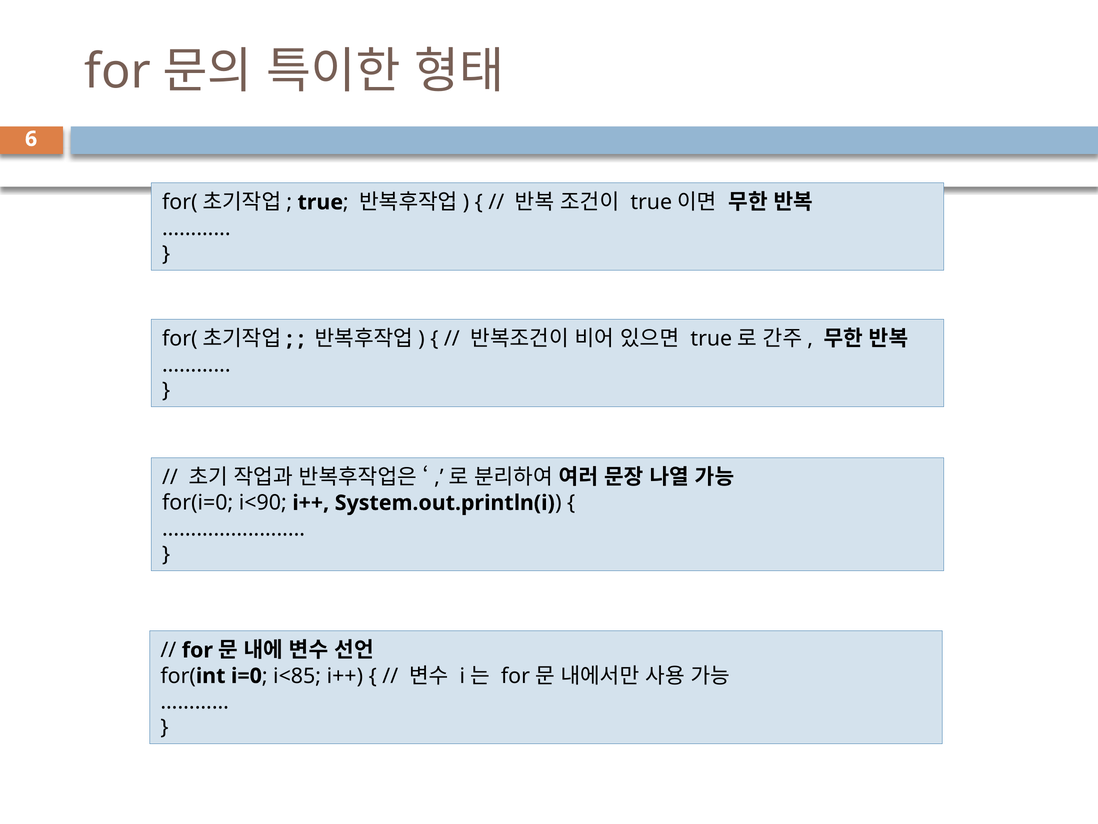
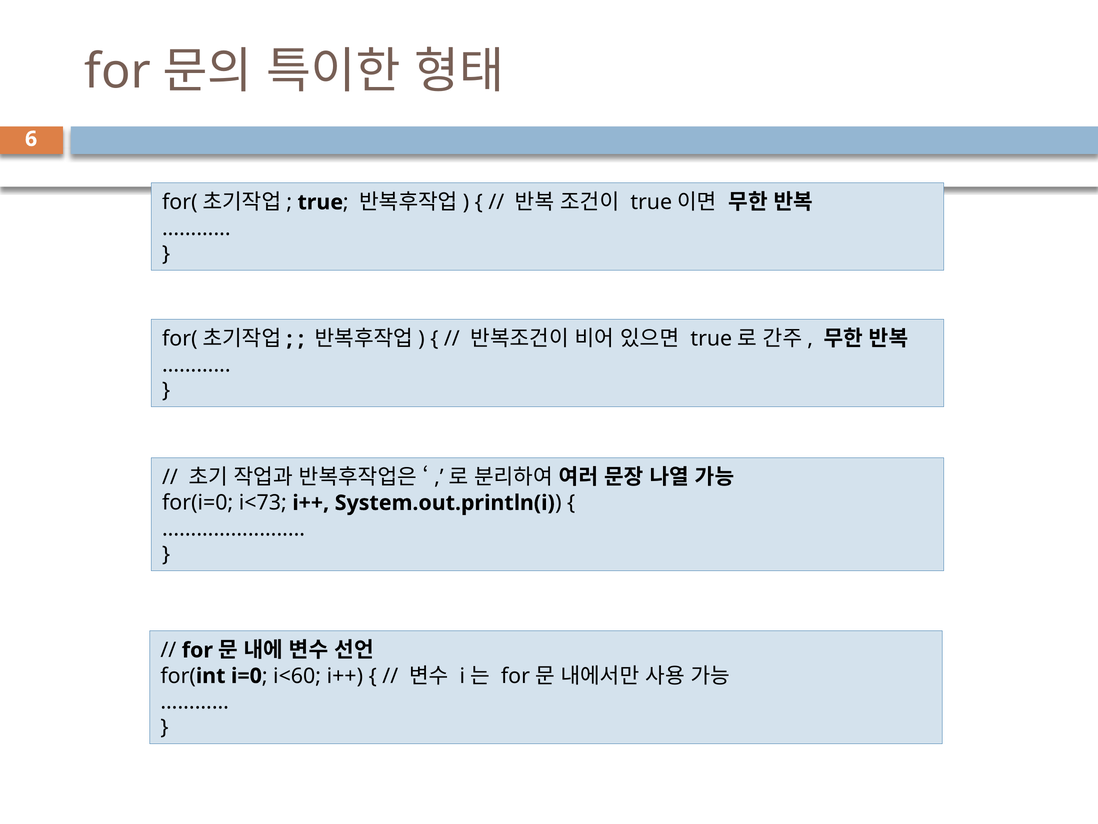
i<90: i<90 -> i<73 (263, 503)
i<85: i<85 -> i<60 (297, 676)
